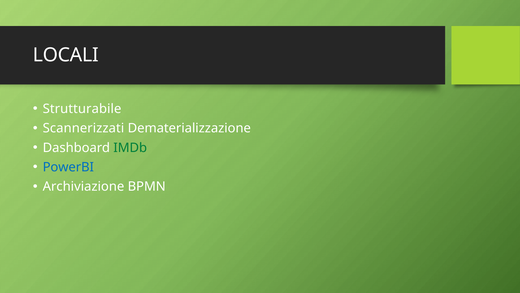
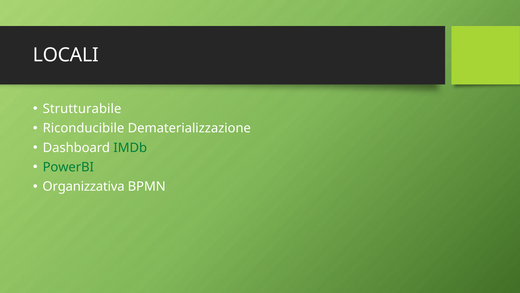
Scannerizzati: Scannerizzati -> Riconducibile (83, 128)
PowerBI colour: blue -> green (68, 167)
Archiviazione: Archiviazione -> Organizzativa (84, 186)
